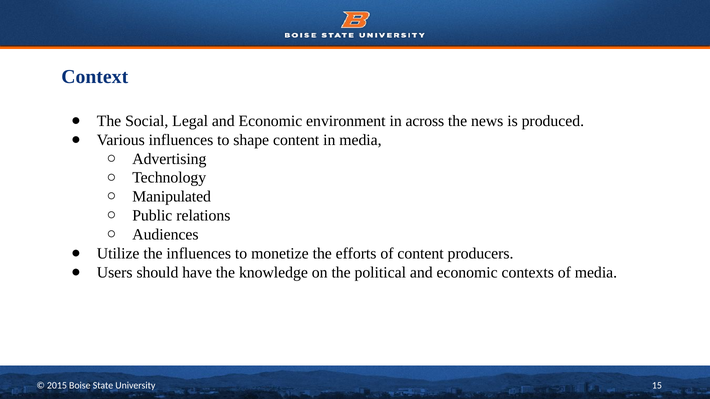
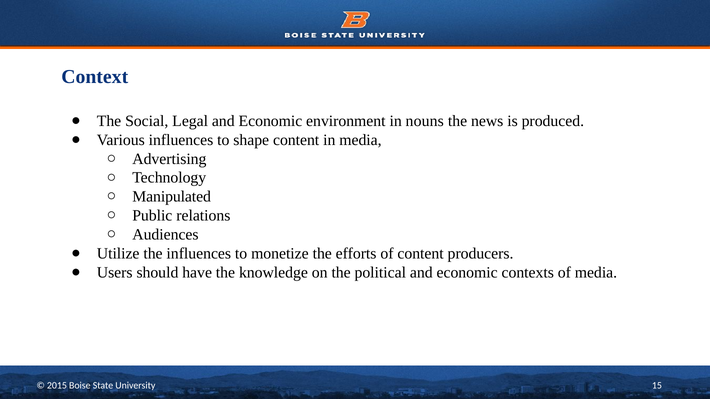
across: across -> nouns (425, 121)
